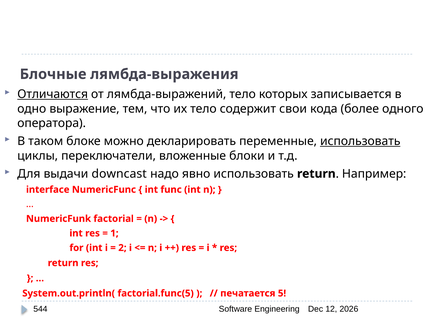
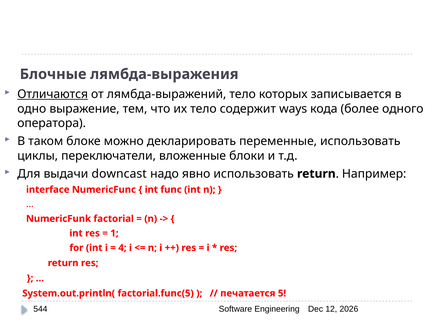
свои: свои -> ways (293, 109)
использовать underline: present -> none (360, 141)
2: 2 -> 4 (122, 248)
